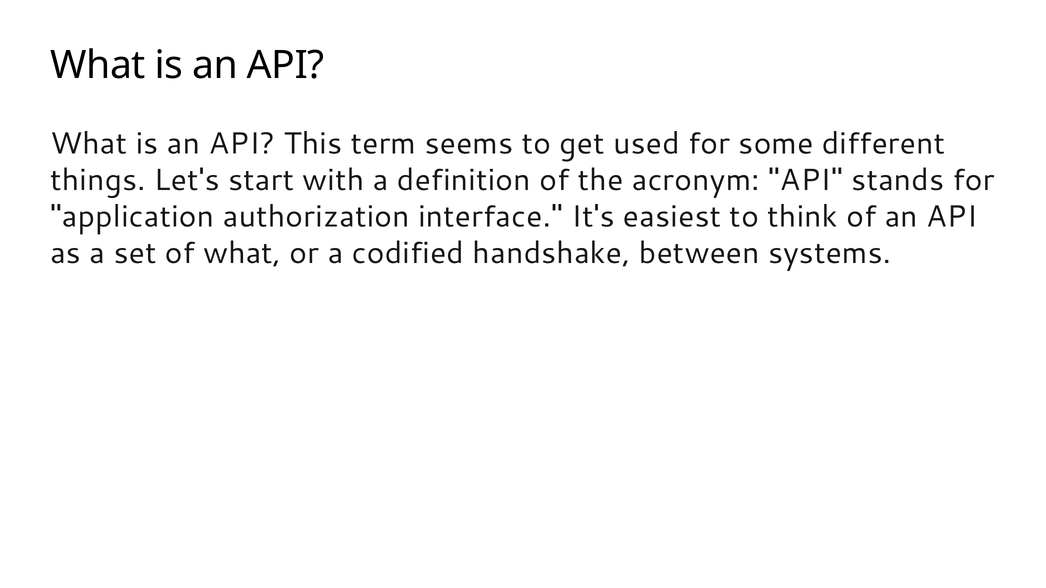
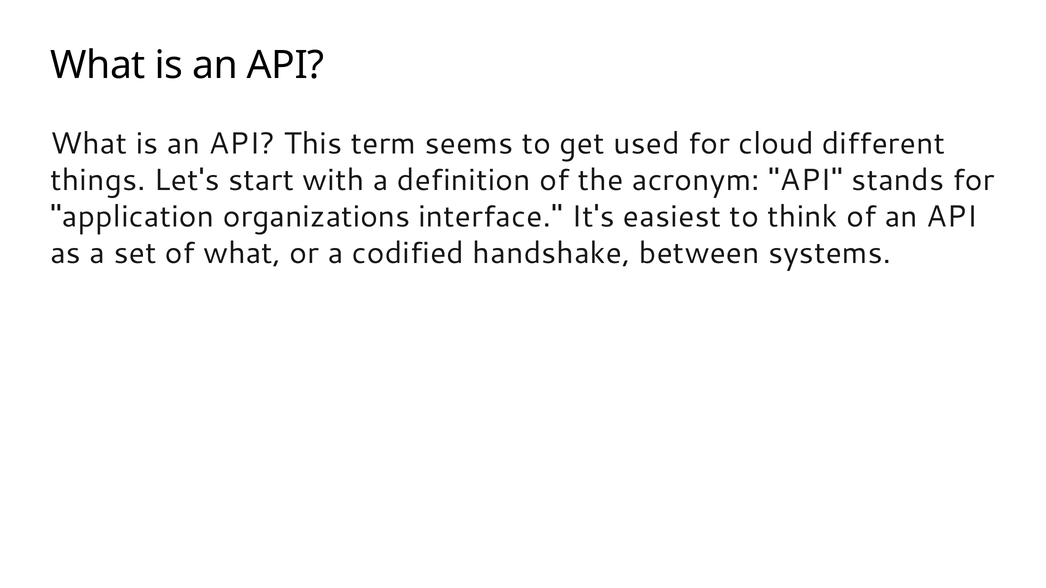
some: some -> cloud (776, 144)
authorization: authorization -> organizations (316, 217)
